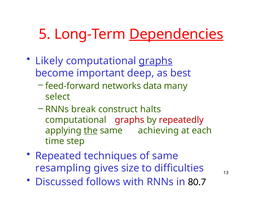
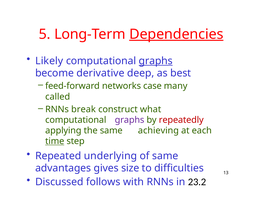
important: important -> derivative (100, 73)
data: data -> case (152, 86)
select: select -> called (58, 97)
halts: halts -> what (151, 109)
graphs colour: red -> purple (130, 120)
the underline: present -> none (91, 131)
time underline: none -> present (55, 141)
techniques: techniques -> underlying (110, 156)
resampling: resampling -> advantages (63, 168)
80.7: 80.7 -> 23.2 (197, 182)
